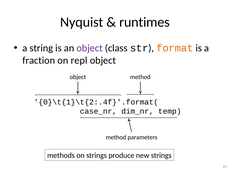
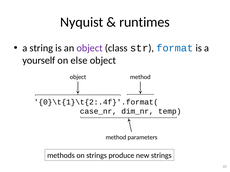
format colour: orange -> blue (175, 48)
fraction: fraction -> yourself (39, 61)
repl: repl -> else (79, 61)
